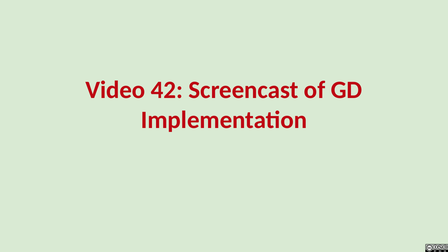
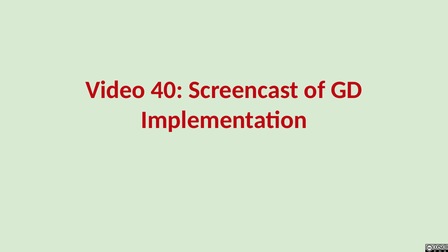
42: 42 -> 40 (167, 90)
